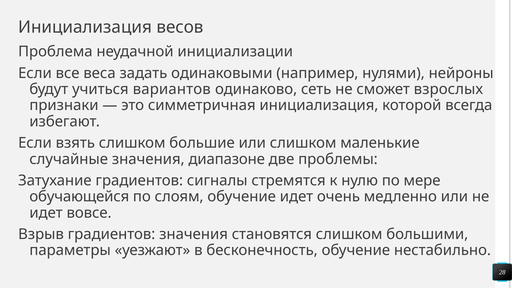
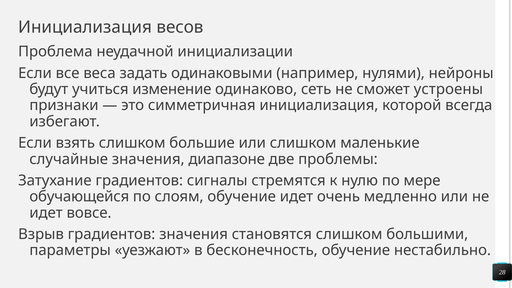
вариантов: вариантов -> изменение (172, 89)
взрослых: взрослых -> устроены (448, 89)
